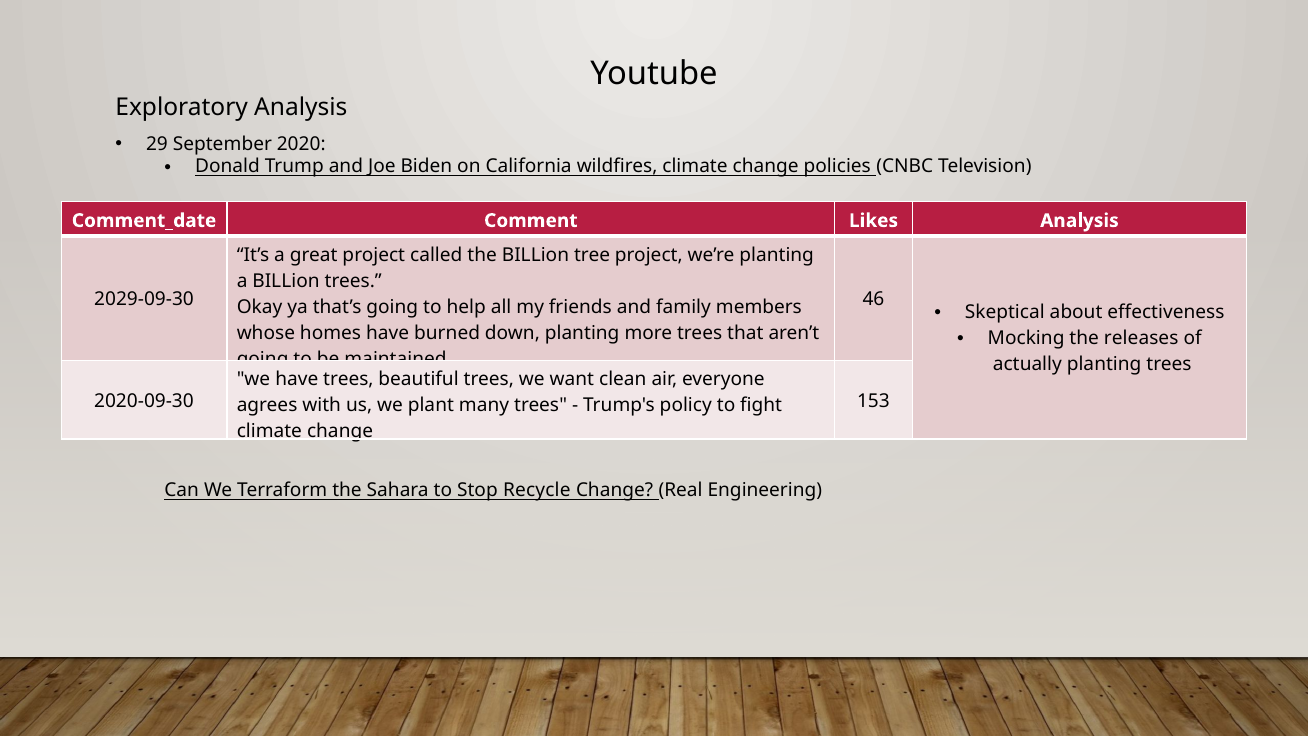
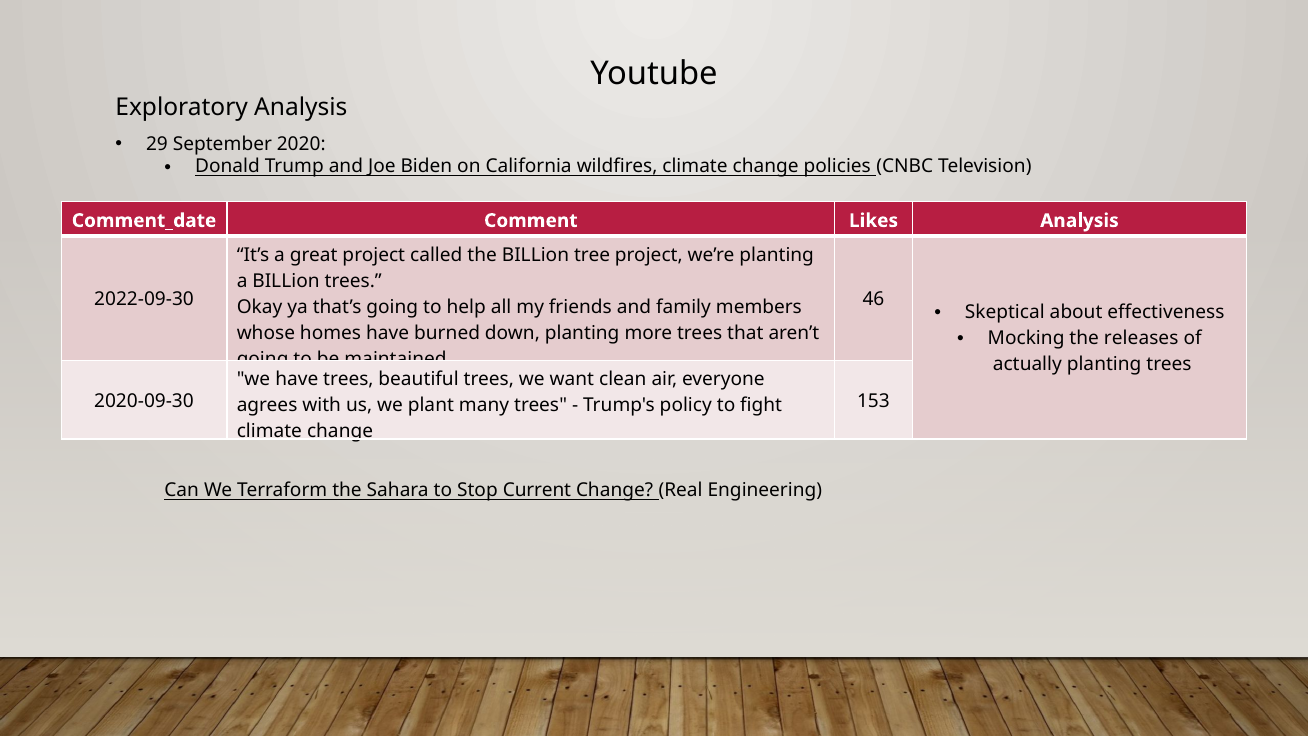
2029-09-30: 2029-09-30 -> 2022-09-30 (144, 299)
Recycle: Recycle -> Current (537, 490)
